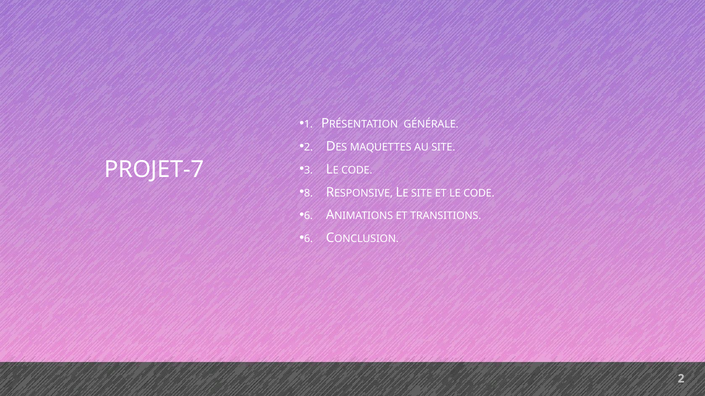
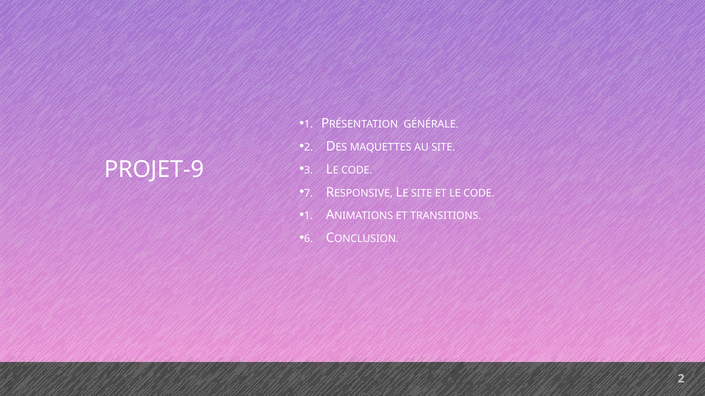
PROJET-7: PROJET-7 -> PROJET-9 (154, 170)
8: 8 -> 7 (308, 193)
6: 6 -> 1 (308, 216)
